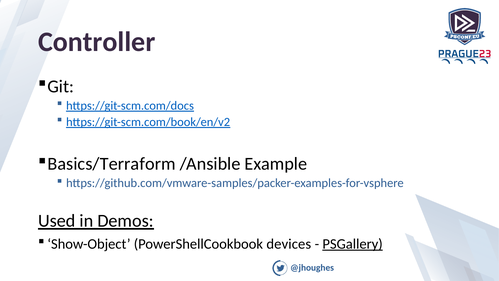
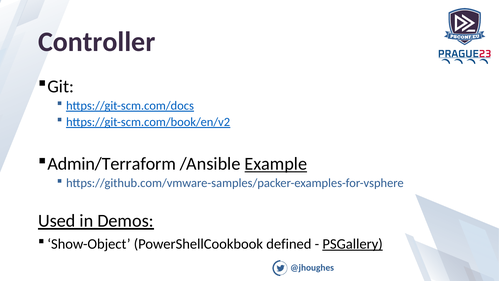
Basics/Terraform: Basics/Terraform -> Admin/Terraform (112, 164)
Example underline: none -> present (276, 164)
devices: devices -> defined (289, 244)
